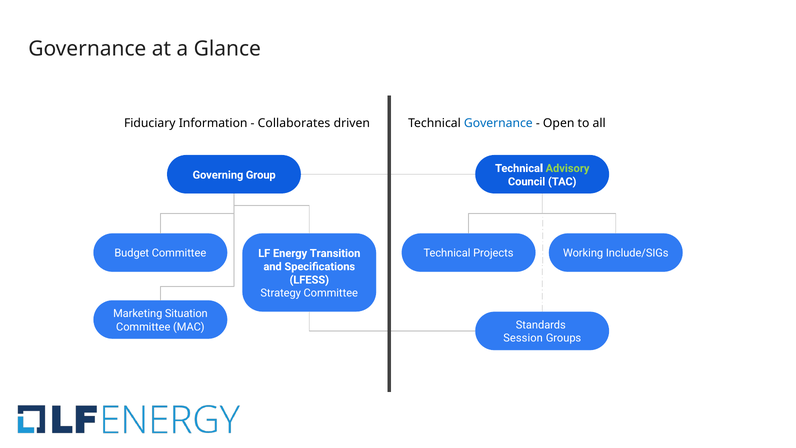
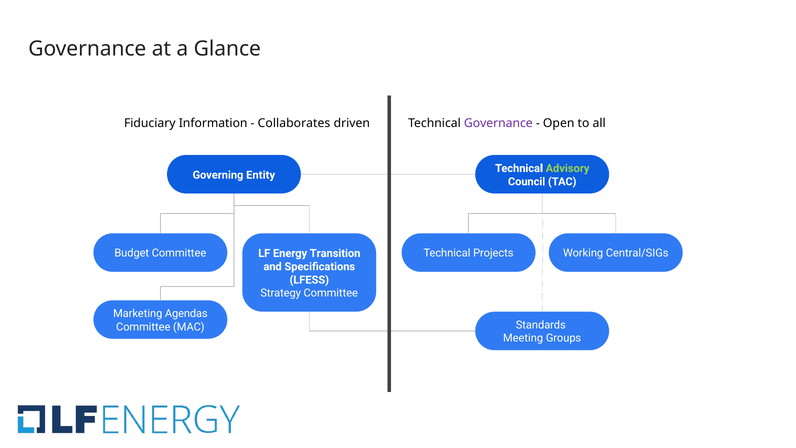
Governance colour: blue -> purple (498, 123)
Group: Group -> Entity (261, 175)
Include/SIGs: Include/SIGs -> Central/SIGs (637, 253)
Situation: Situation -> Agendas (186, 313)
Session: Session -> Meeting (523, 338)
